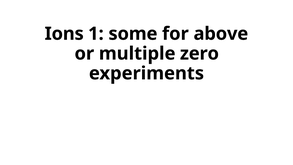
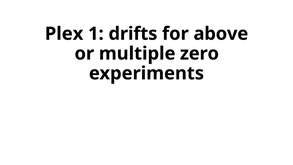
Ions: Ions -> Plex (64, 34)
some: some -> drifts (133, 34)
